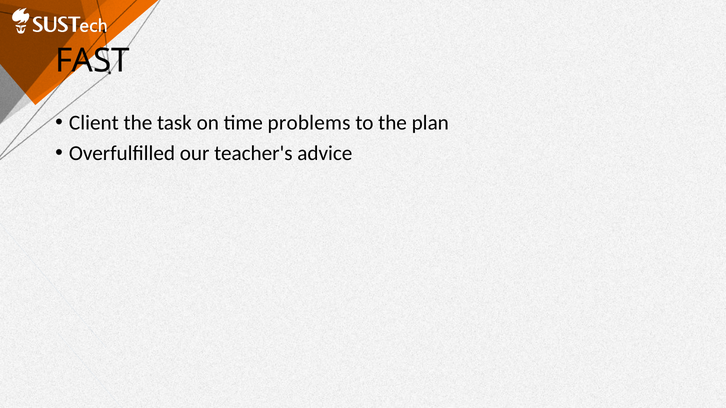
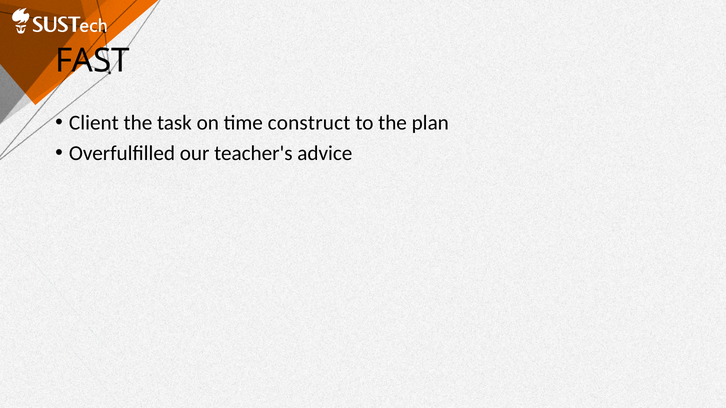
problems: problems -> construct (309, 123)
